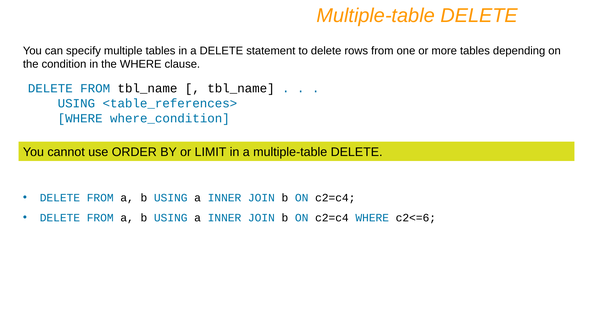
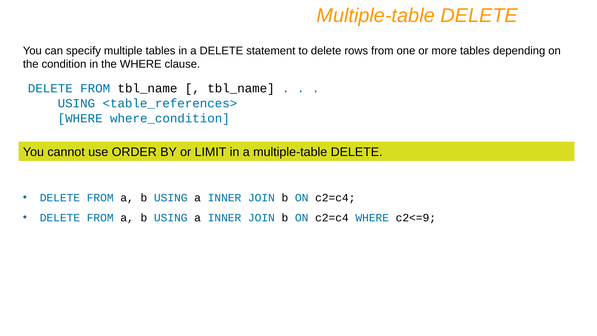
c2<=6: c2<=6 -> c2<=9 (416, 218)
